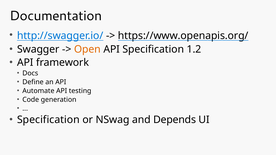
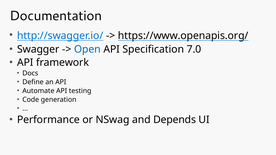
Open colour: orange -> blue (87, 49)
1.2: 1.2 -> 7.0 (194, 49)
Specification: Specification -> Performance (48, 120)
